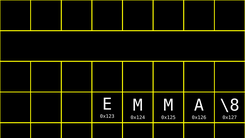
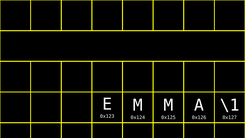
\8: \8 -> \1 (230, 105)
